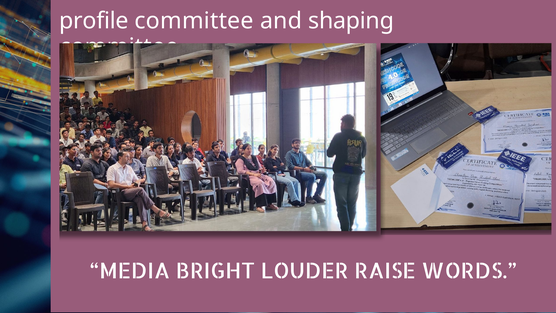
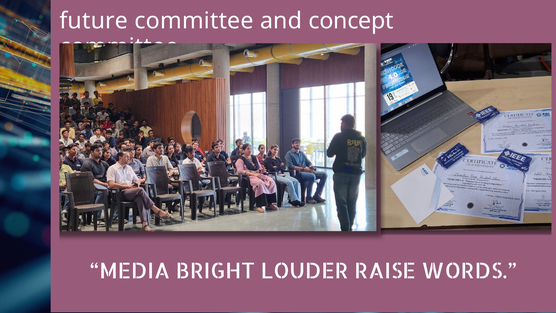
profile: profile -> future (94, 21)
shaping: shaping -> concept (351, 21)
